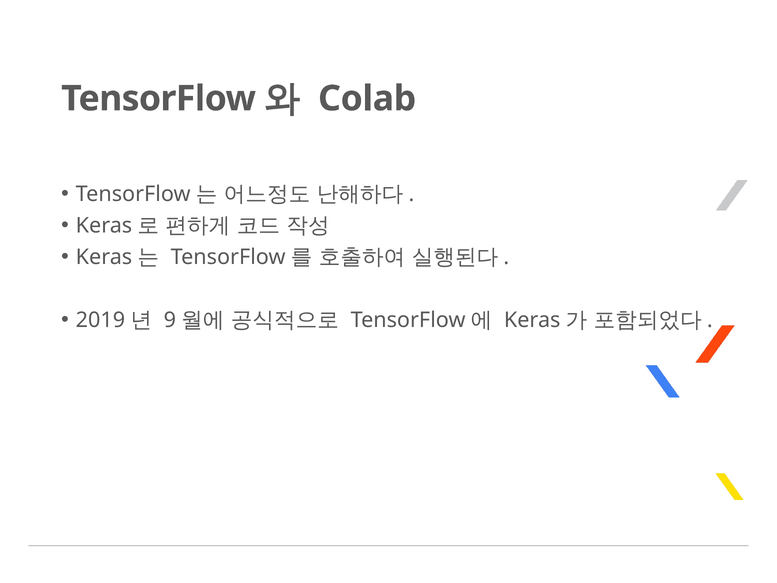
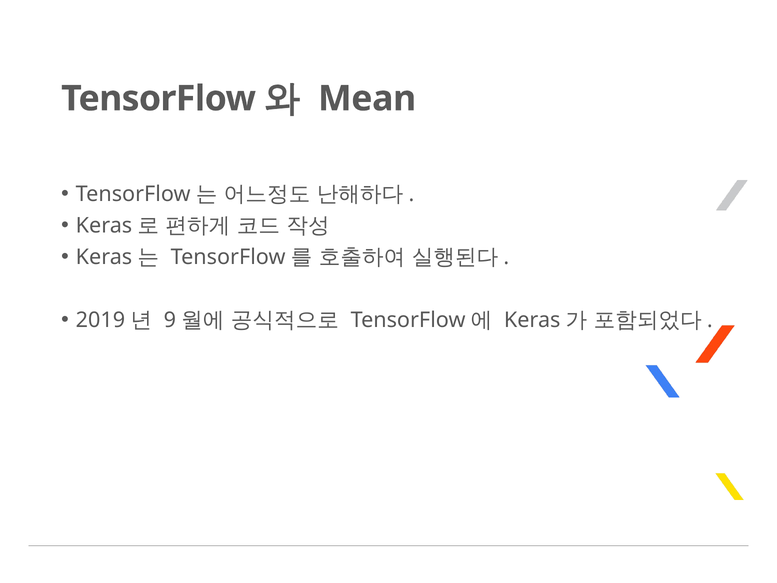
Colab: Colab -> Mean (367, 99)
